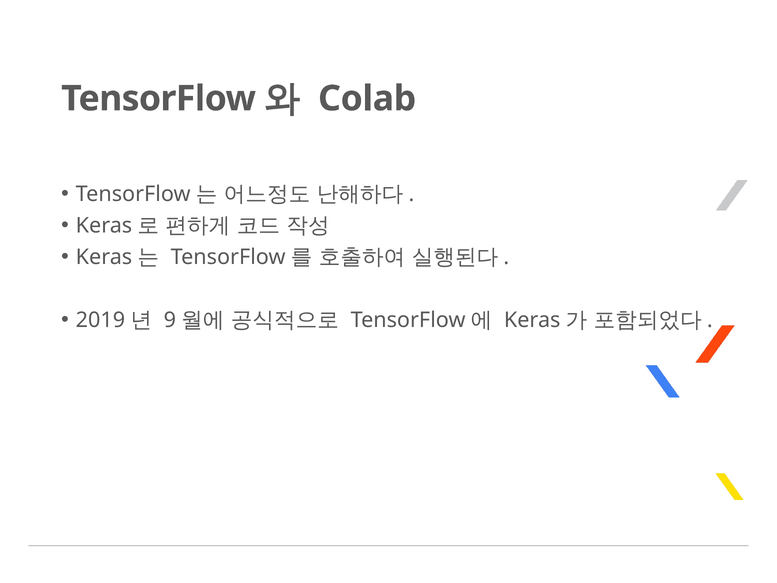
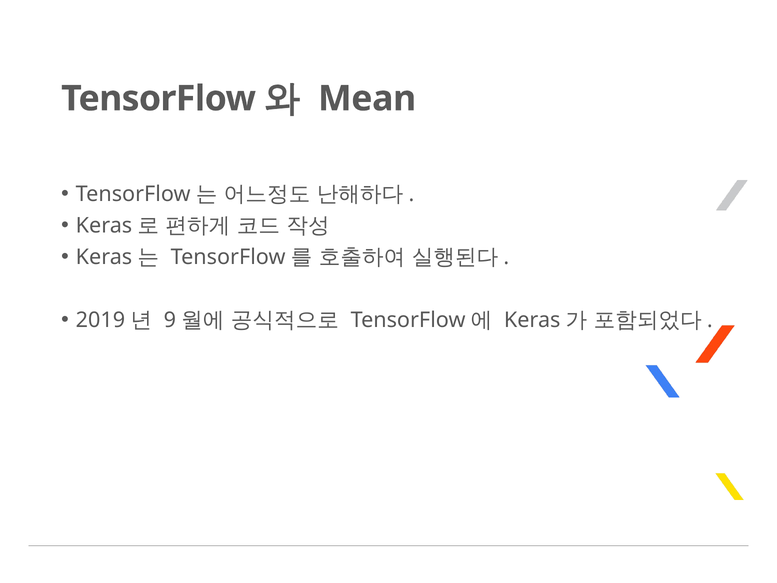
Colab: Colab -> Mean (367, 99)
